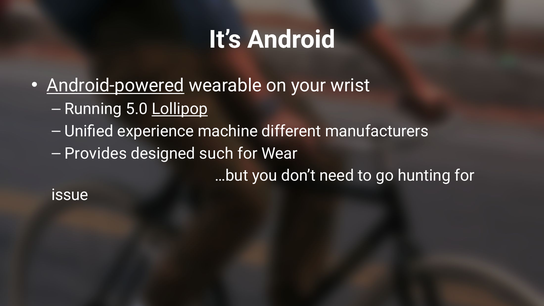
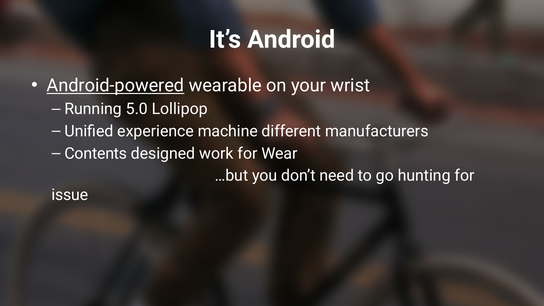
Lollipop underline: present -> none (180, 109)
Provides: Provides -> Contents (96, 153)
such: such -> work (216, 153)
